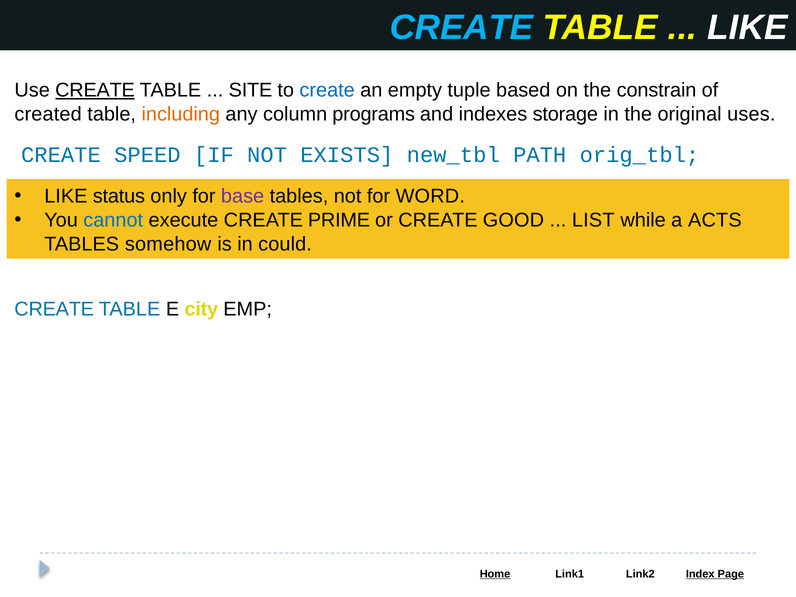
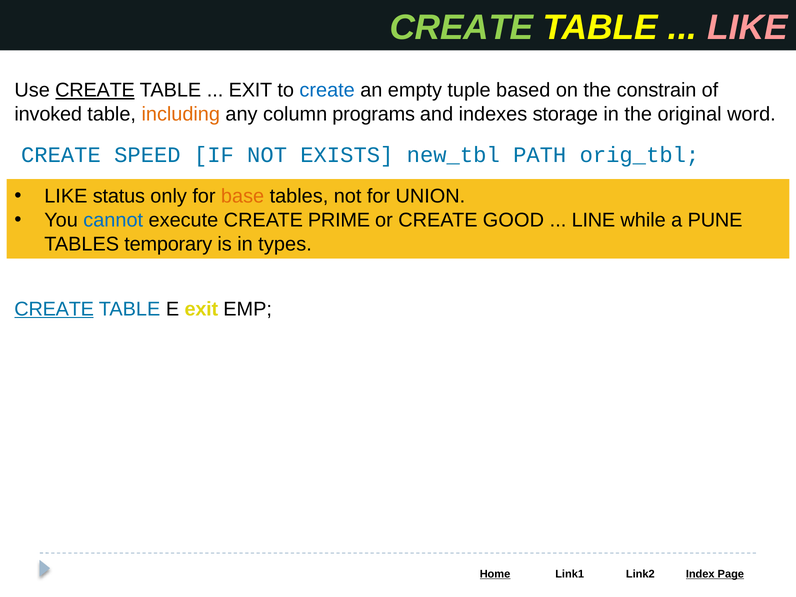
CREATE colour: light blue -> light green (462, 28)
LIKE colour: white -> pink (747, 28)
SITE: SITE -> EXIT (250, 90)
created: created -> invoked (48, 114)
uses: uses -> word (751, 114)
base colour: purple -> orange (243, 196)
WORD: WORD -> UNION (430, 196)
LIST: LIST -> LINE (593, 220)
ACTS: ACTS -> PUNE (715, 220)
somehow: somehow -> temporary (168, 244)
could: could -> types (285, 244)
CREATE underline: none -> present (54, 309)
E city: city -> exit (201, 309)
